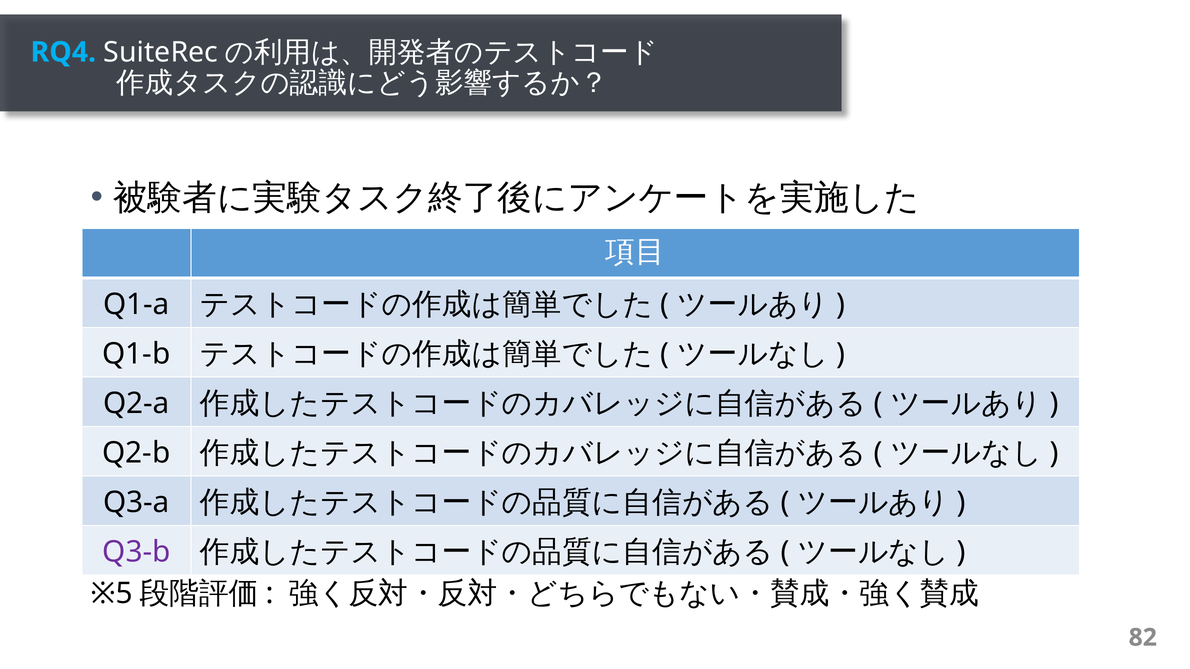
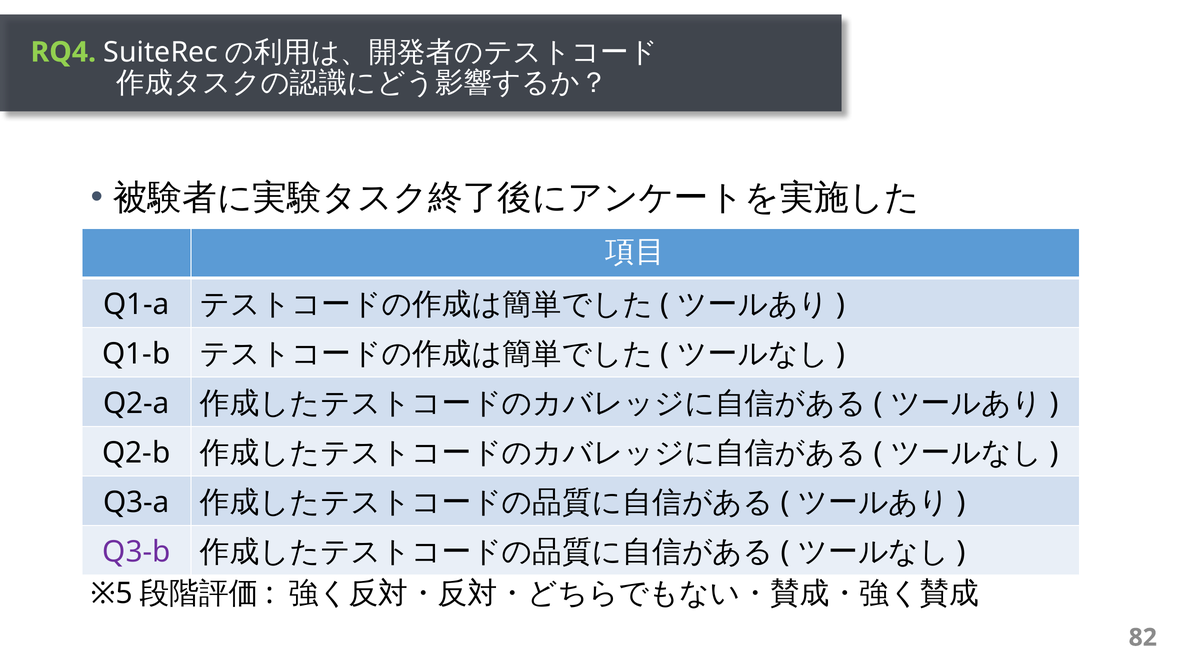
RQ4 colour: light blue -> light green (63, 52)
